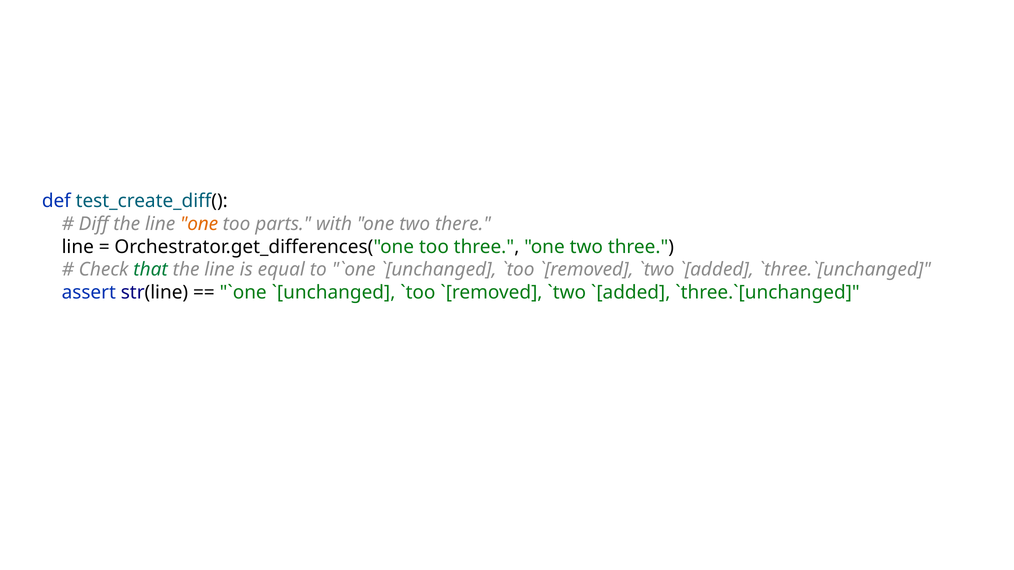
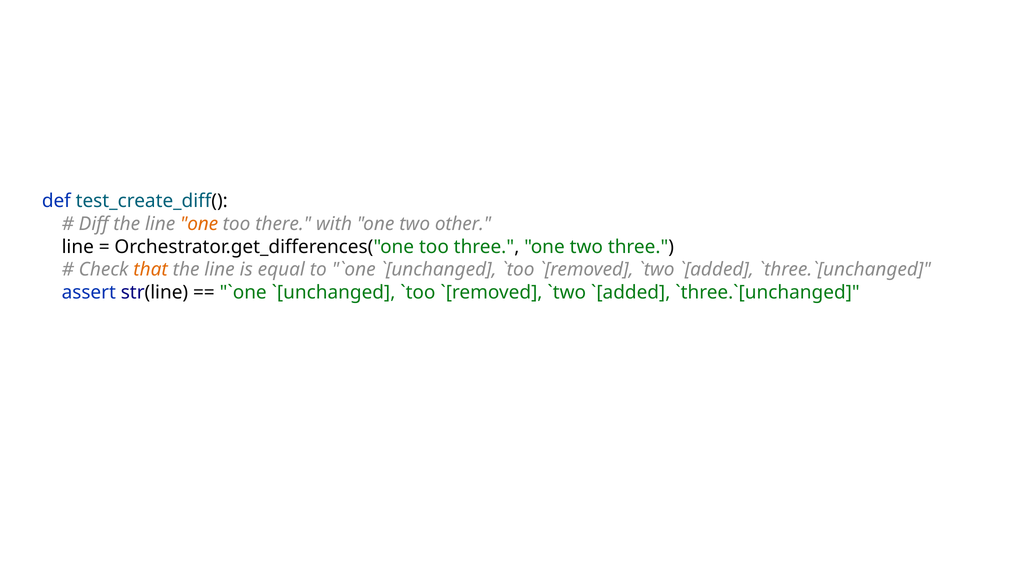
parts: parts -> there (283, 224)
there: there -> other (463, 224)
that colour: green -> orange (151, 270)
